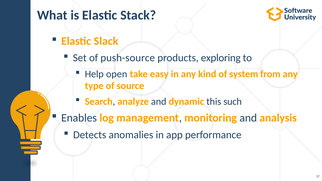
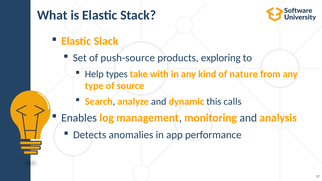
open: open -> types (117, 74)
easy: easy -> with (159, 74)
system: system -> nature (244, 74)
such: such -> calls (233, 102)
